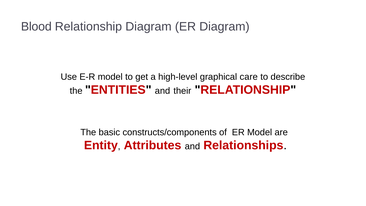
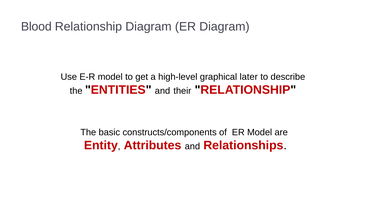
care: care -> later (249, 77)
